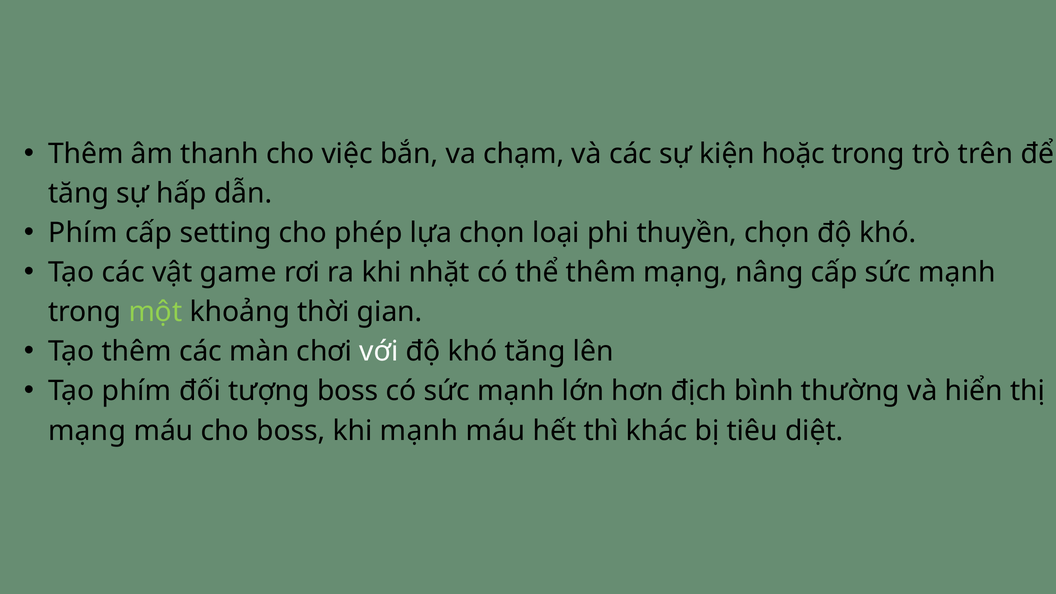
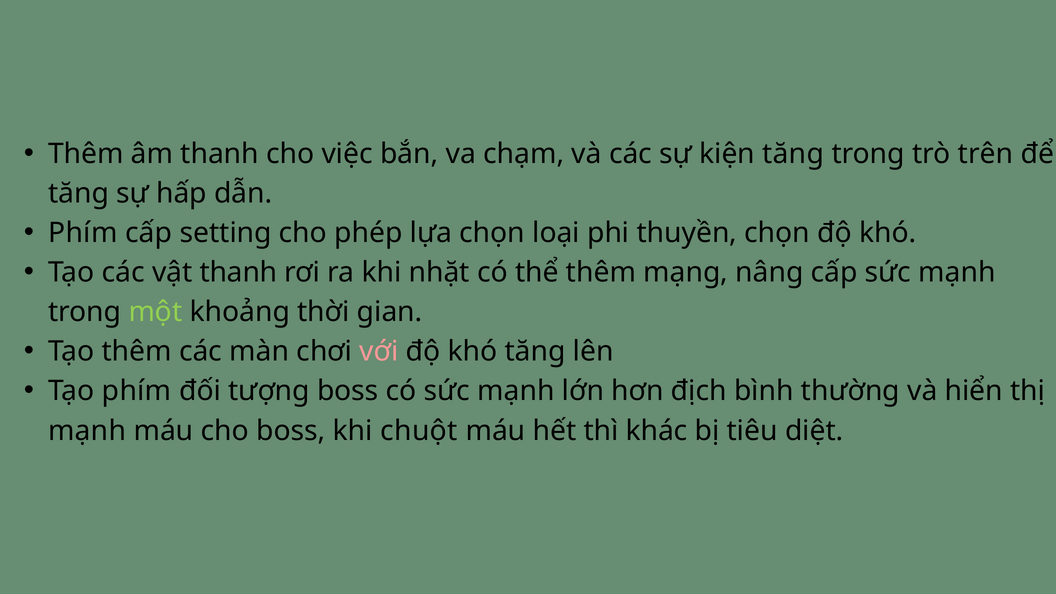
kiện hoặc: hoặc -> tăng (793, 154)
vật game: game -> thanh (239, 272)
với colour: white -> pink (379, 352)
mạng: mạng -> mạnh (87, 431)
khi mạnh: mạnh -> chuột (419, 431)
